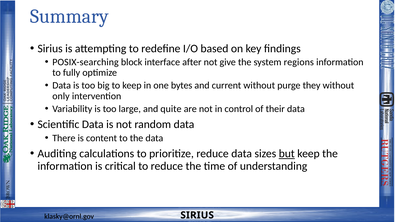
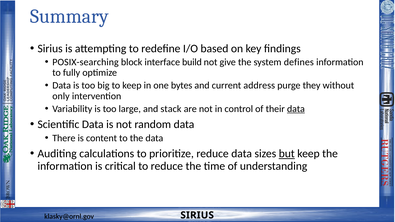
after: after -> build (192, 62)
regions: regions -> defines (299, 62)
current without: without -> address (259, 85)
quite: quite -> stack (171, 109)
data underline: none -> present (296, 109)
